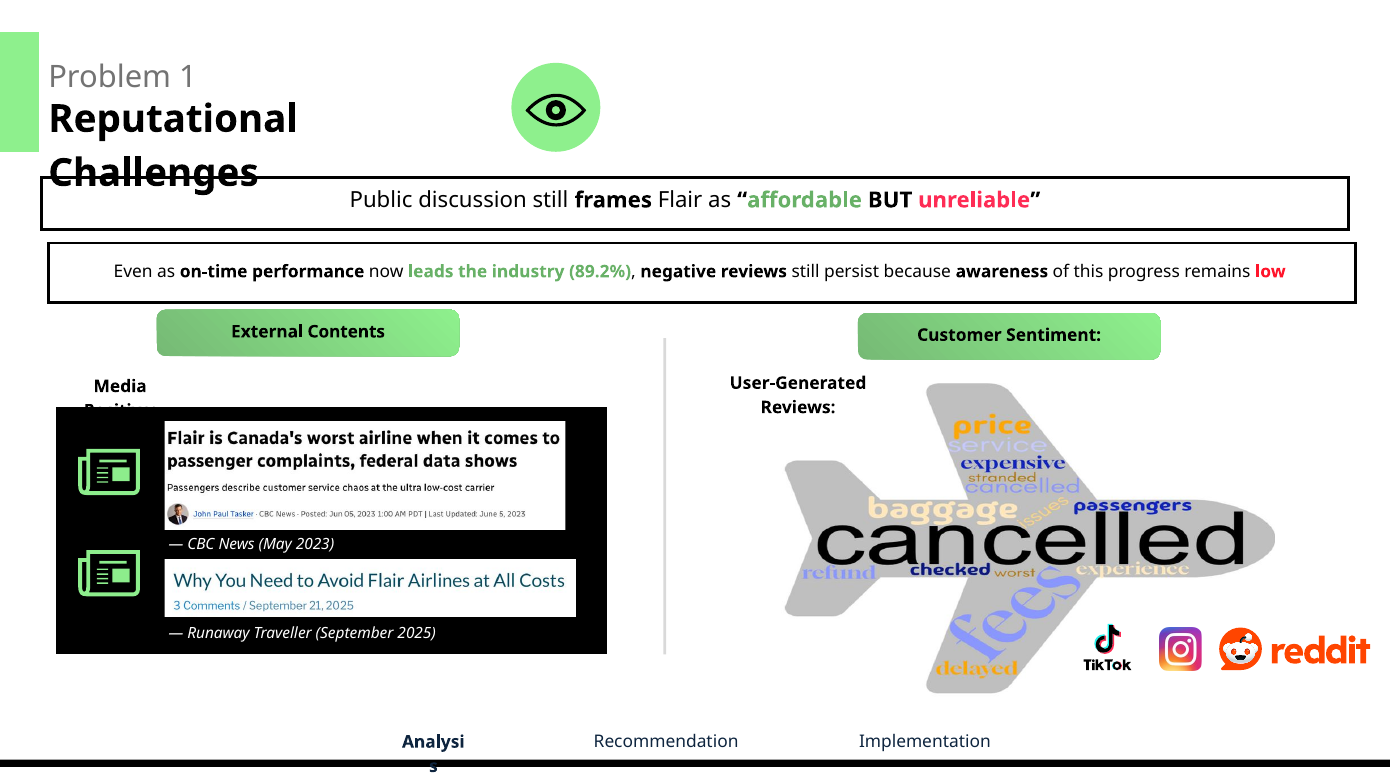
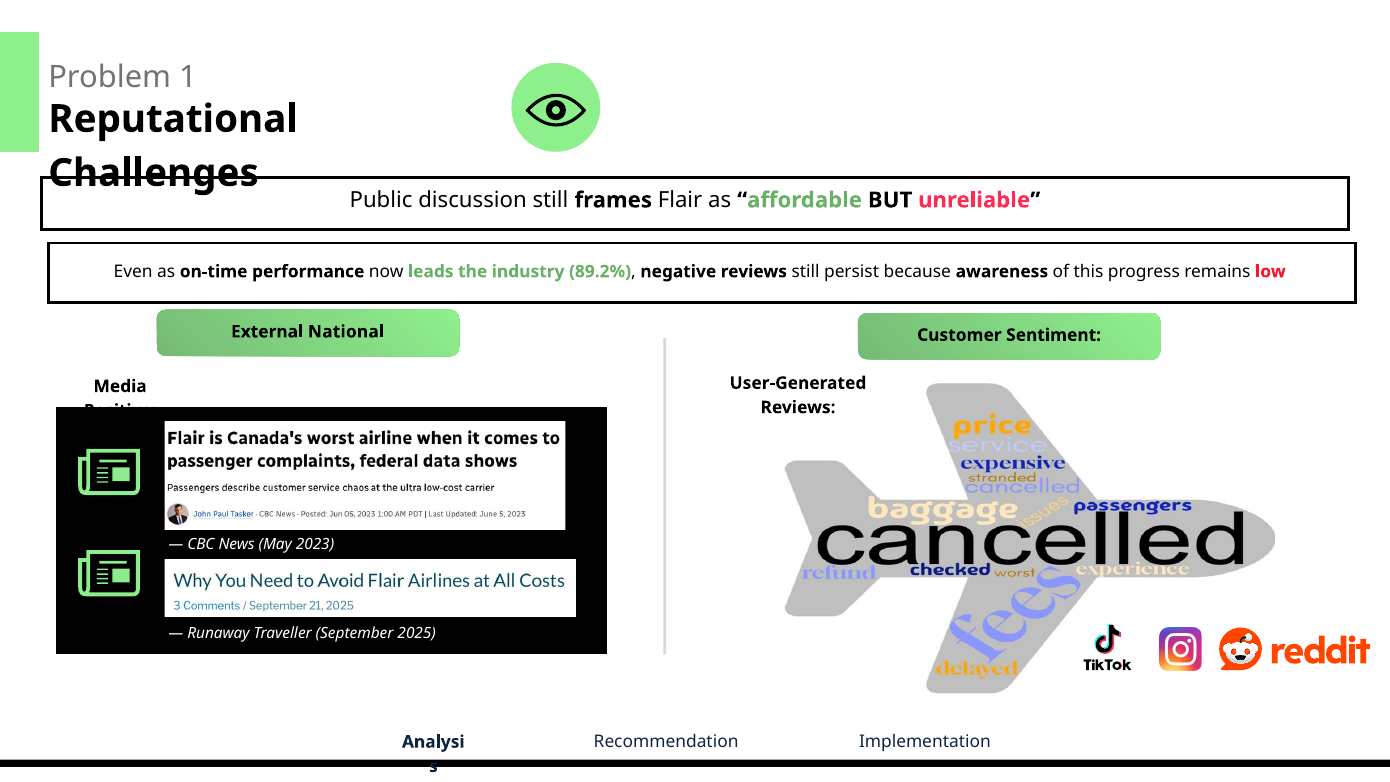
Contents: Contents -> National (346, 332)
